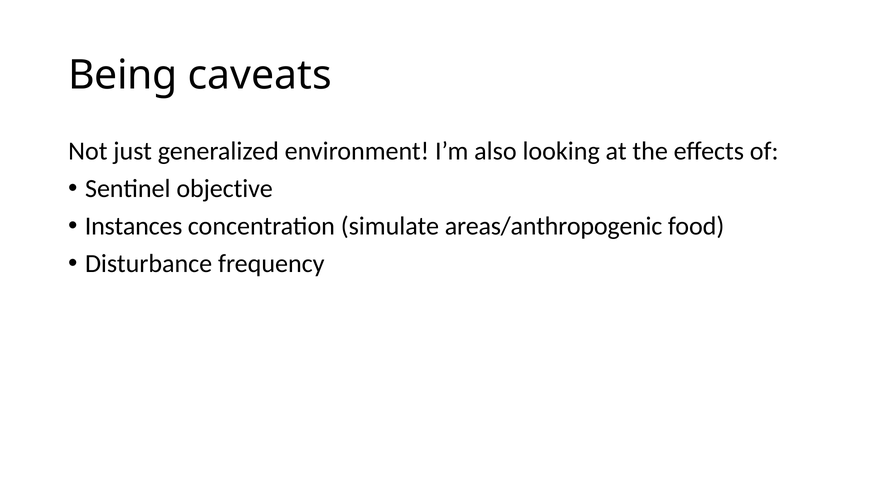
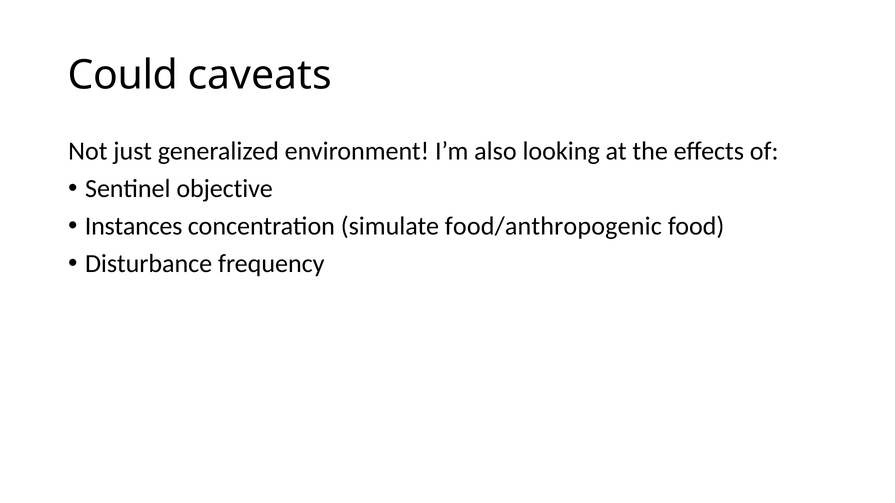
Being: Being -> Could (123, 75)
areas/anthropogenic: areas/anthropogenic -> food/anthropogenic (553, 226)
